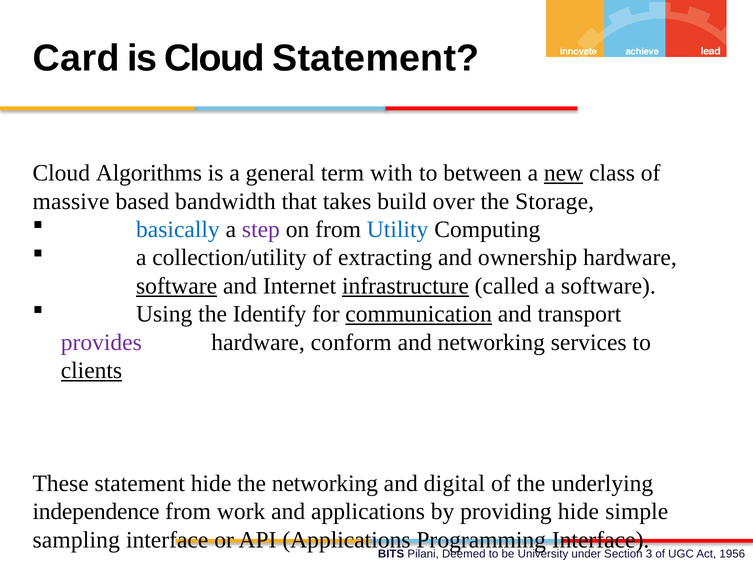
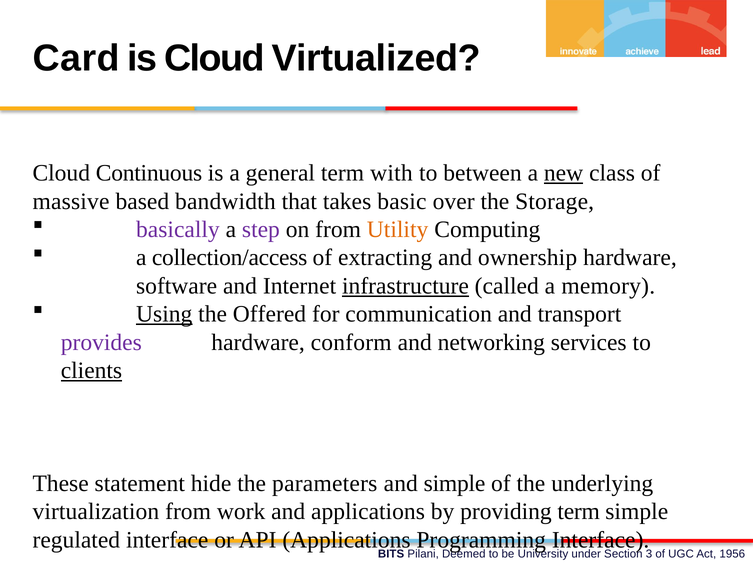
Cloud Statement: Statement -> Virtualized (376, 58)
Algorithms: Algorithms -> Continuous (149, 173)
build: build -> basic (402, 202)
basically colour: blue -> purple (178, 230)
Utility colour: blue -> orange (398, 230)
collection/utility: collection/utility -> collection/access (230, 258)
software underline: present -> none (177, 286)
a software: software -> memory (608, 286)
Using underline: none -> present (164, 315)
Identify: Identify -> Offered (269, 315)
communication underline: present -> none (419, 315)
the networking: networking -> parameters (325, 484)
and digital: digital -> simple (455, 484)
independence: independence -> virtualization (96, 512)
providing hide: hide -> term (579, 512)
sampling: sampling -> regulated (76, 541)
